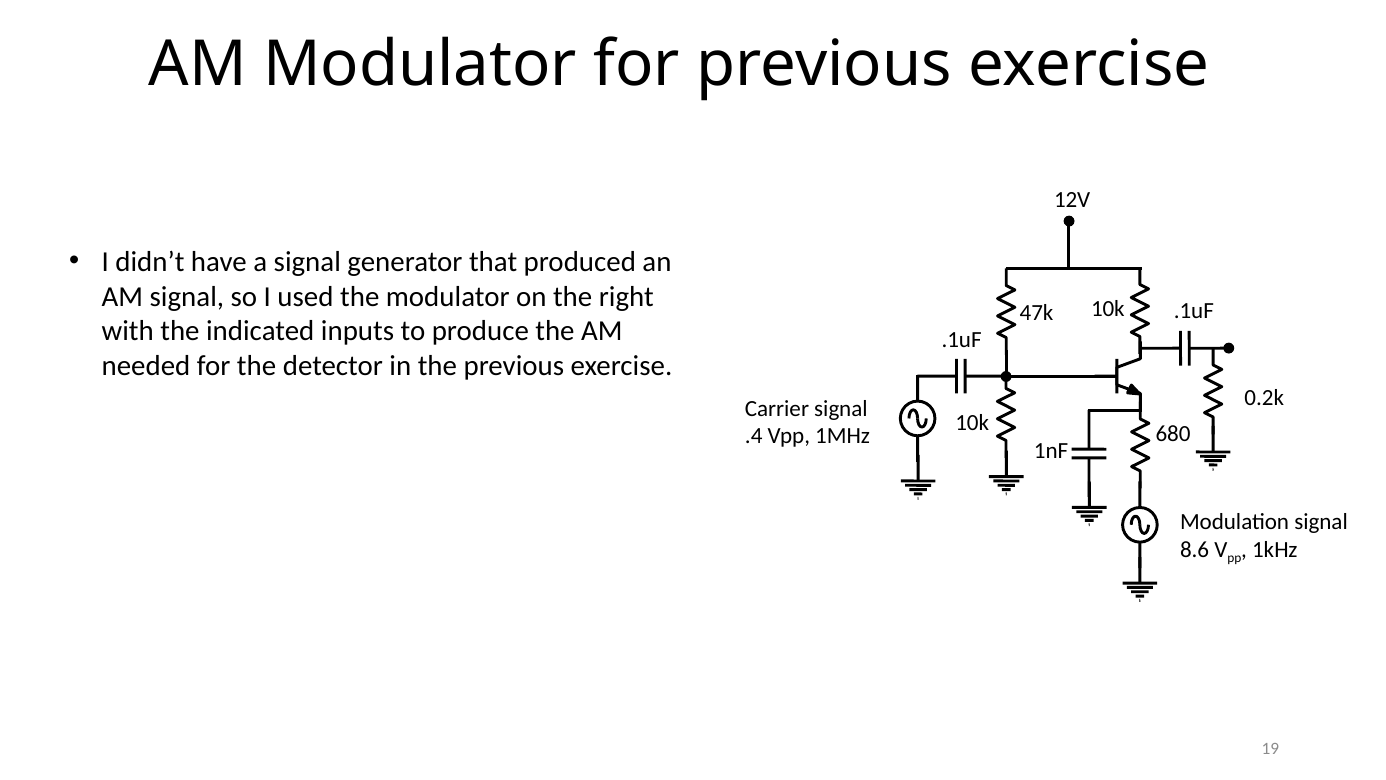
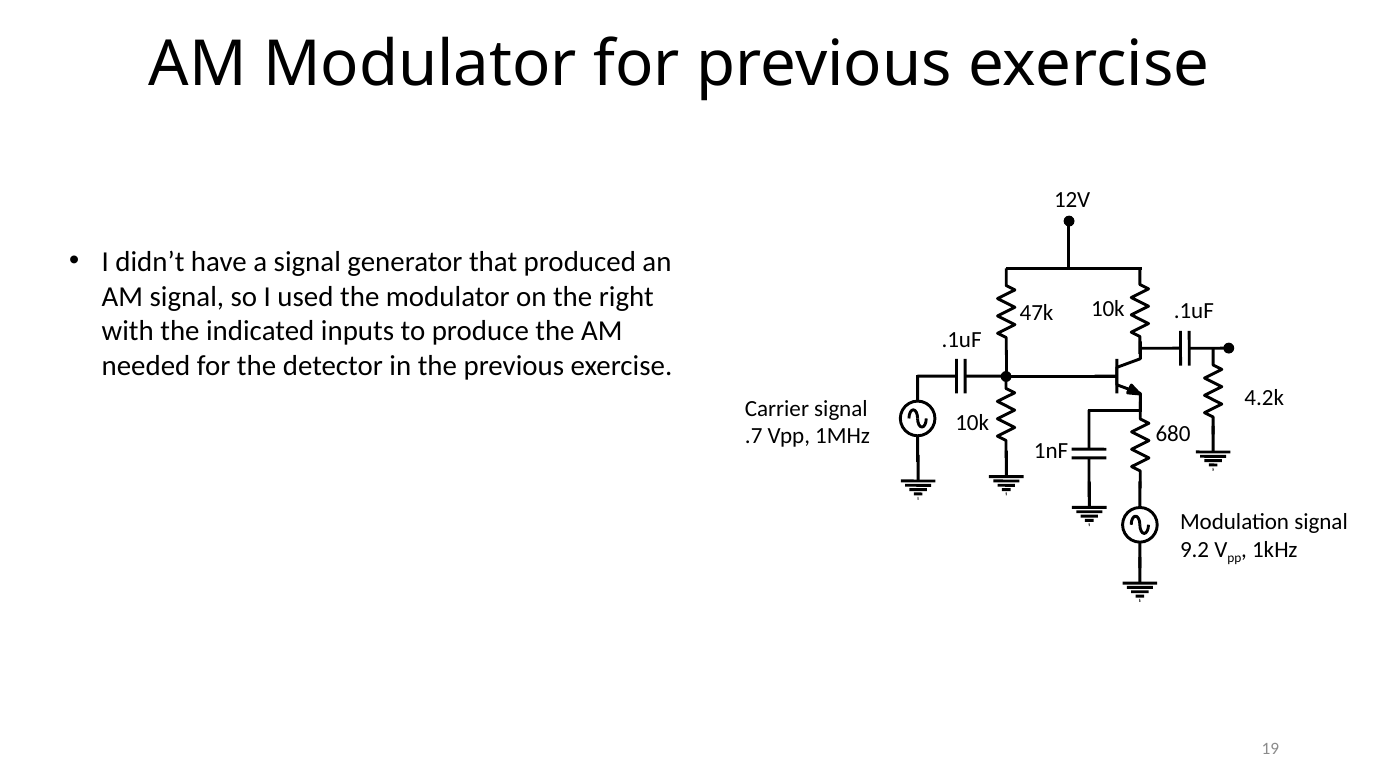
0.2k: 0.2k -> 4.2k (1264, 398)
.4: .4 -> .7 (754, 436)
8.6: 8.6 -> 9.2 (1195, 549)
